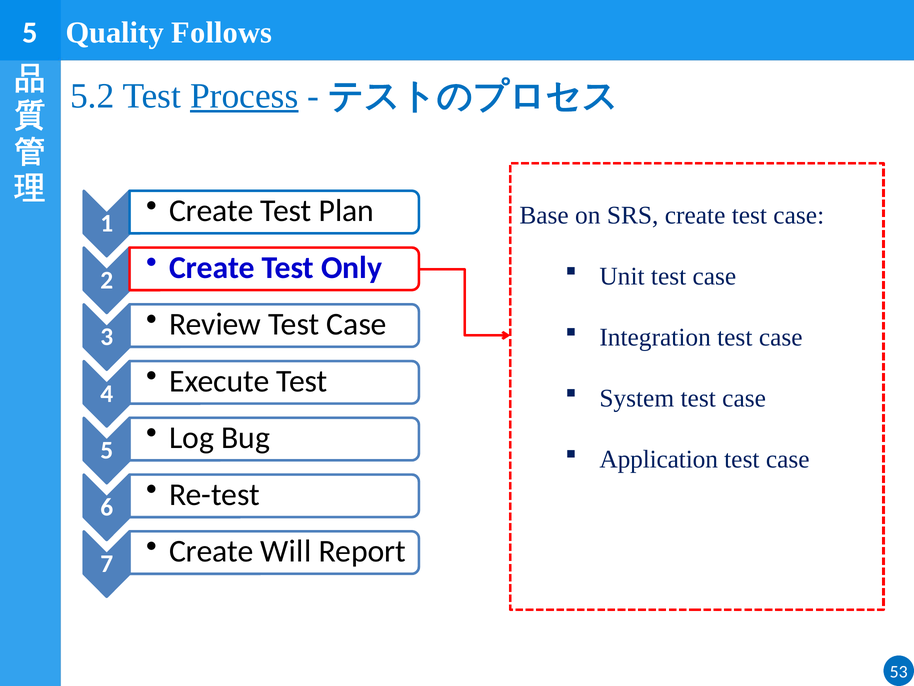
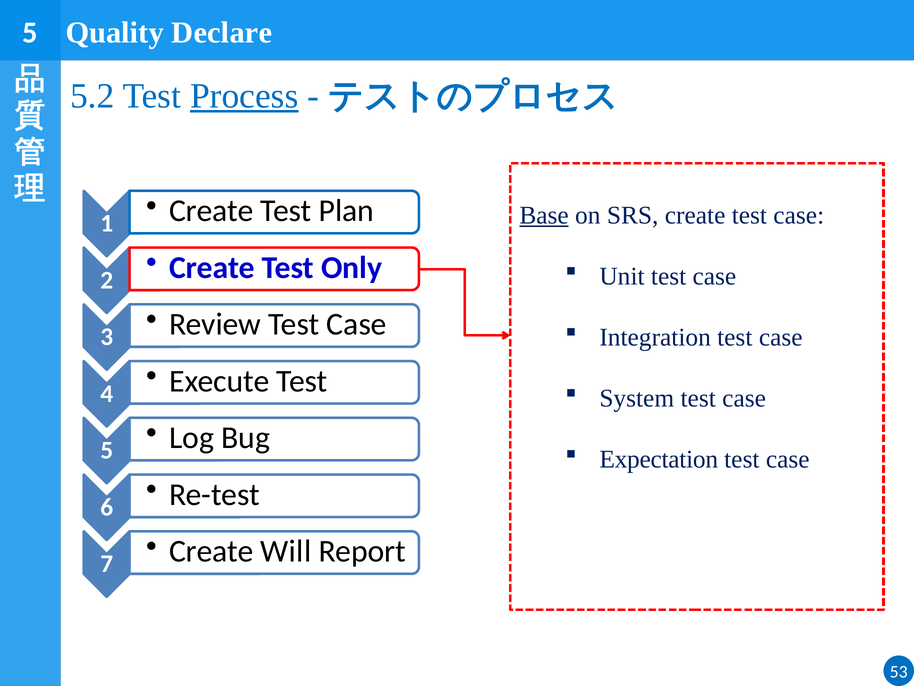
Follows: Follows -> Declare (222, 33)
Base underline: none -> present (544, 215)
Application: Application -> Expectation (659, 459)
